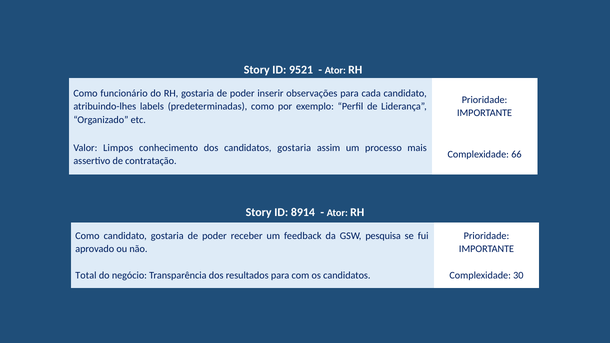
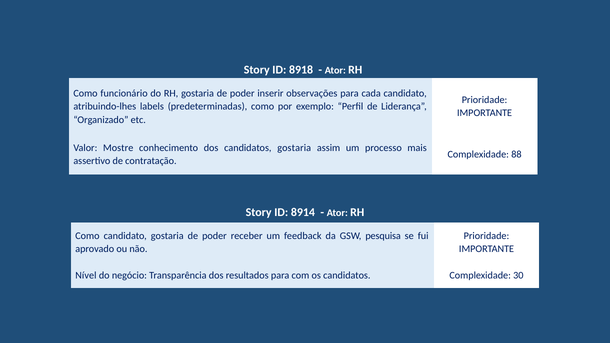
9521: 9521 -> 8918 (301, 70)
Limpos: Limpos -> Mostre (118, 148)
66: 66 -> 88 (516, 155)
Total: Total -> Nível (86, 275)
